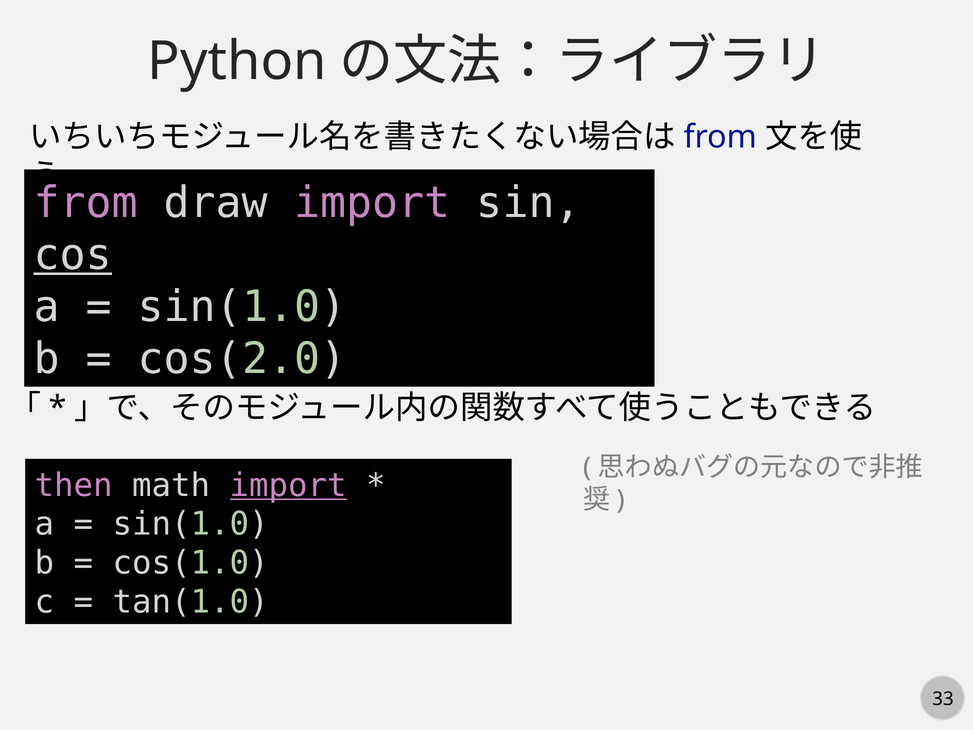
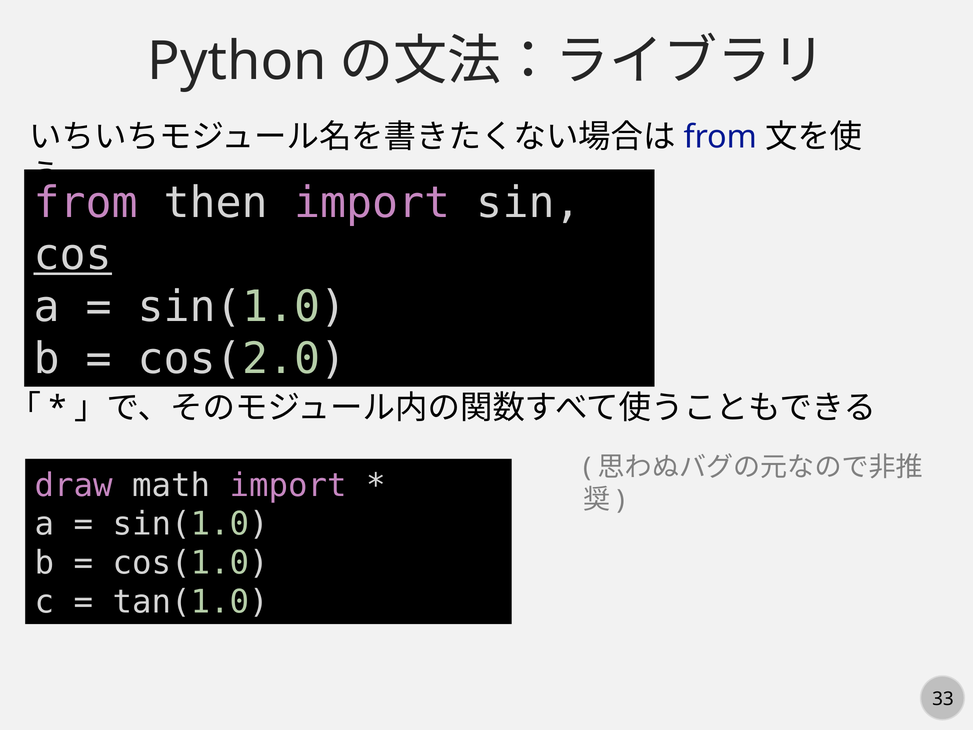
draw: draw -> then (216, 203)
then: then -> draw (74, 485)
import underline: present -> none (288, 485)
